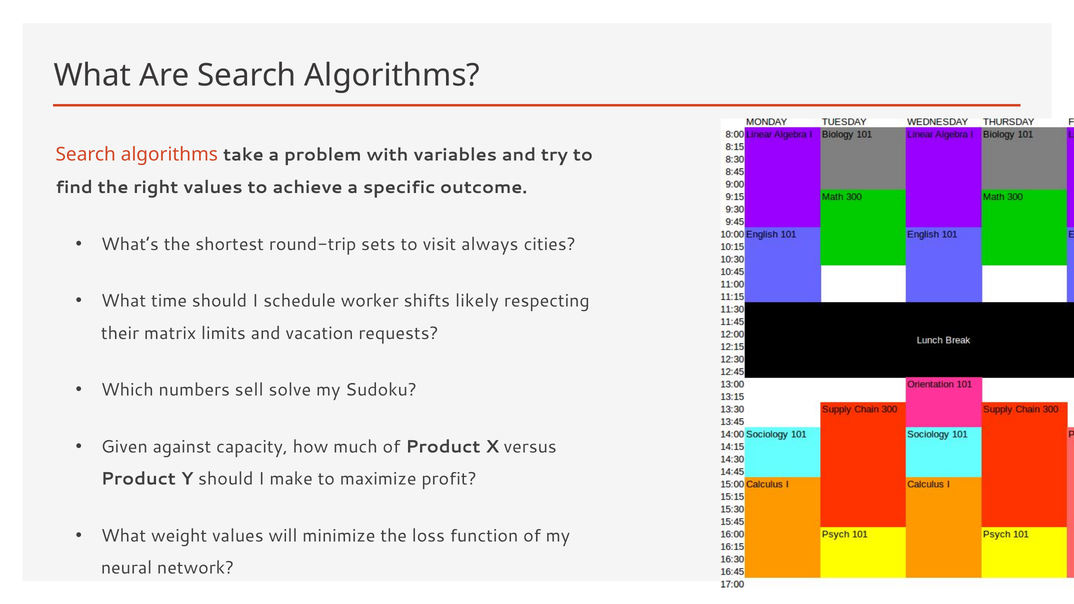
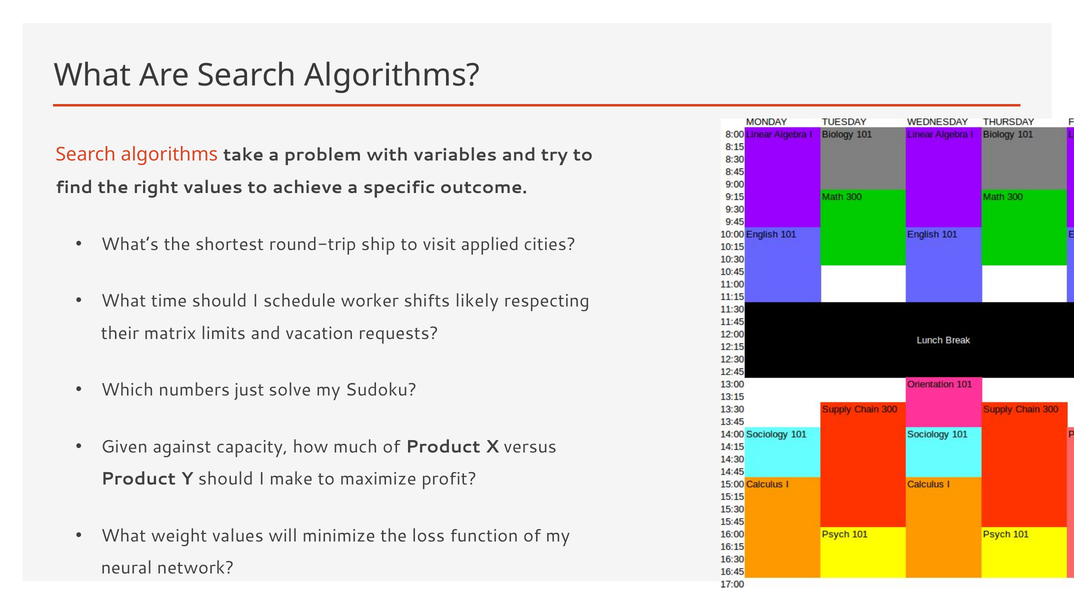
sets: sets -> ship (378, 244)
always: always -> applied (490, 244)
sell: sell -> just (249, 390)
